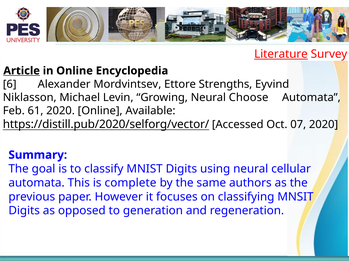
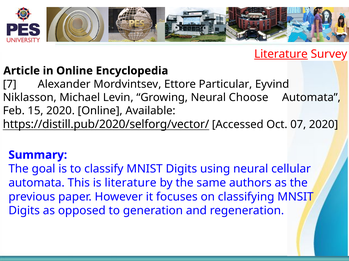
Article underline: present -> none (22, 71)
6: 6 -> 7 (10, 84)
Strengths: Strengths -> Particular (225, 84)
61: 61 -> 15 (35, 111)
is complete: complete -> literature (131, 183)
